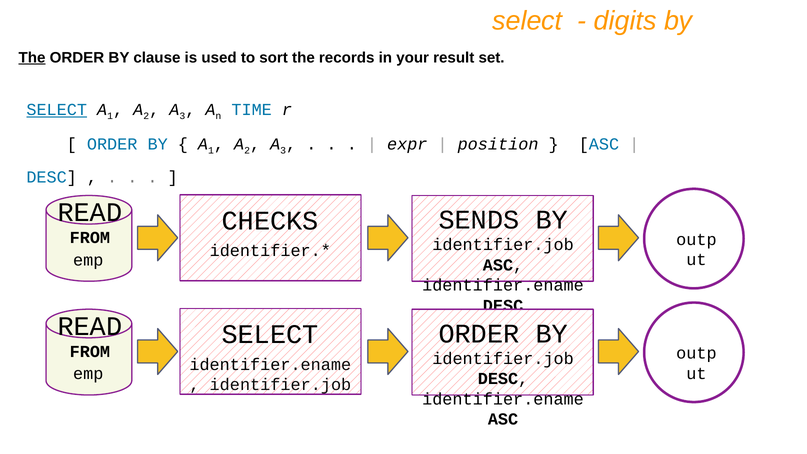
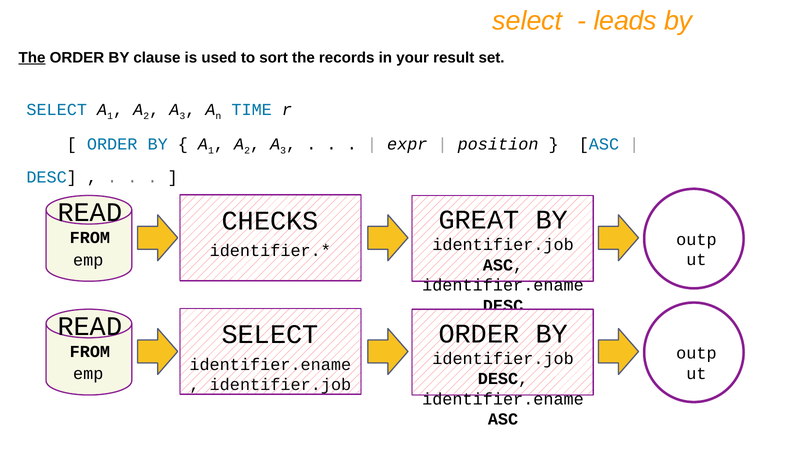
digits: digits -> leads (625, 21)
SELECT underline: present -> none (57, 110)
SENDS: SENDS -> GREAT (479, 220)
